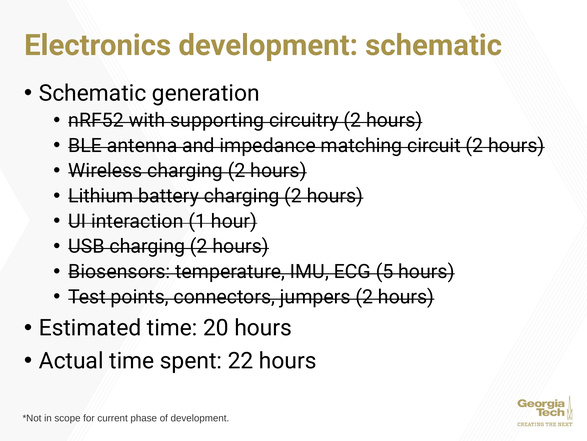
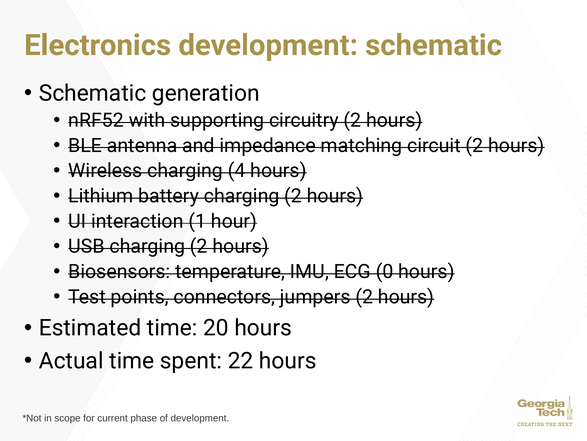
Wireless charging 2: 2 -> 4 (237, 171)
5: 5 -> 0 (385, 271)
